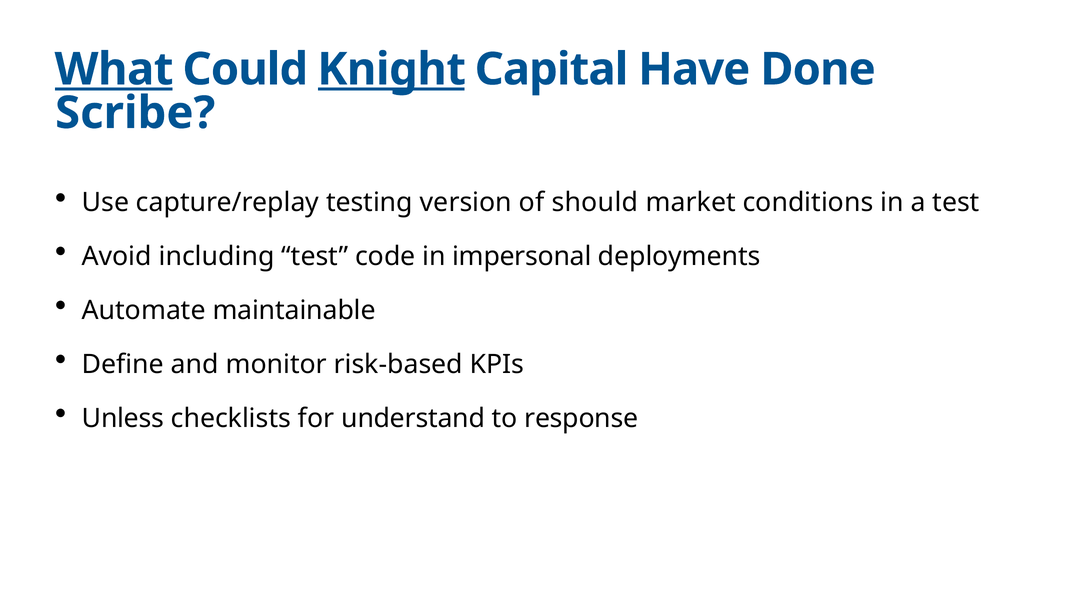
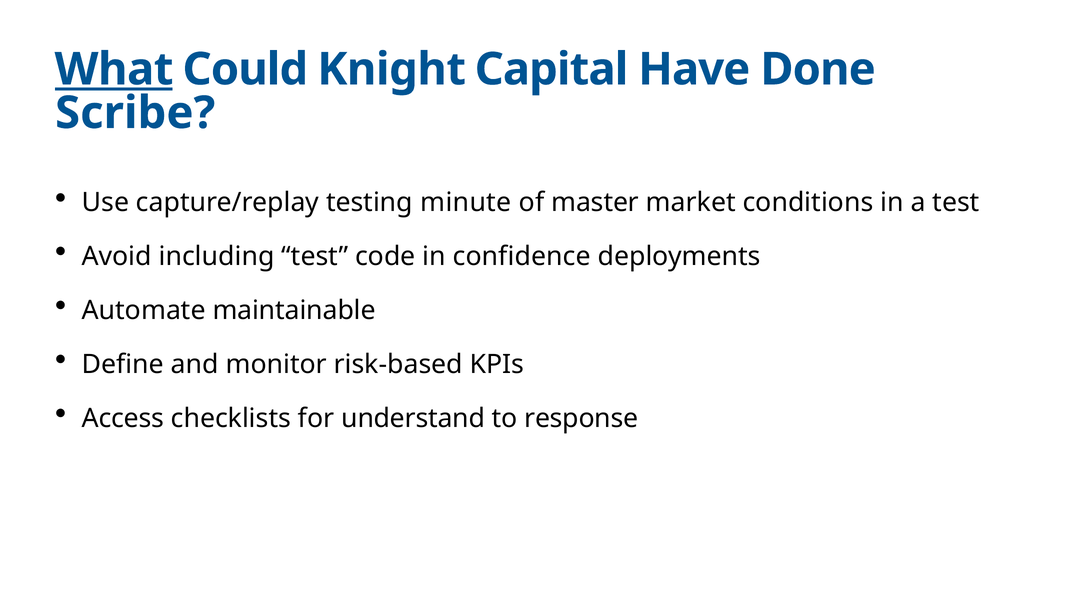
Knight underline: present -> none (392, 69)
version: version -> minute (466, 203)
should: should -> master (595, 203)
impersonal: impersonal -> confidence (522, 256)
Unless: Unless -> Access (123, 418)
